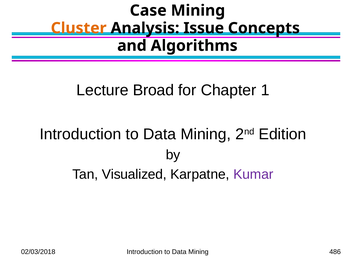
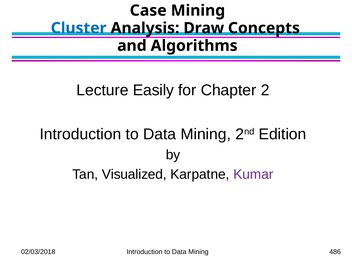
Cluster colour: orange -> blue (79, 28)
Issue: Issue -> Draw (204, 28)
Broad: Broad -> Easily (153, 90)
1: 1 -> 2 (265, 90)
